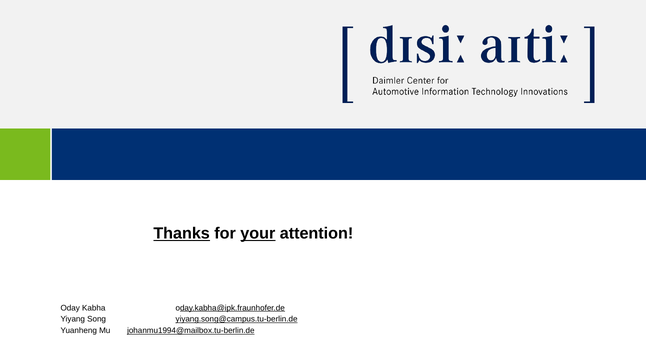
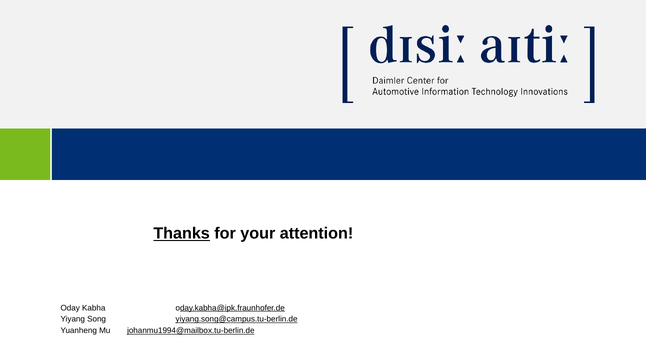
your underline: present -> none (258, 234)
